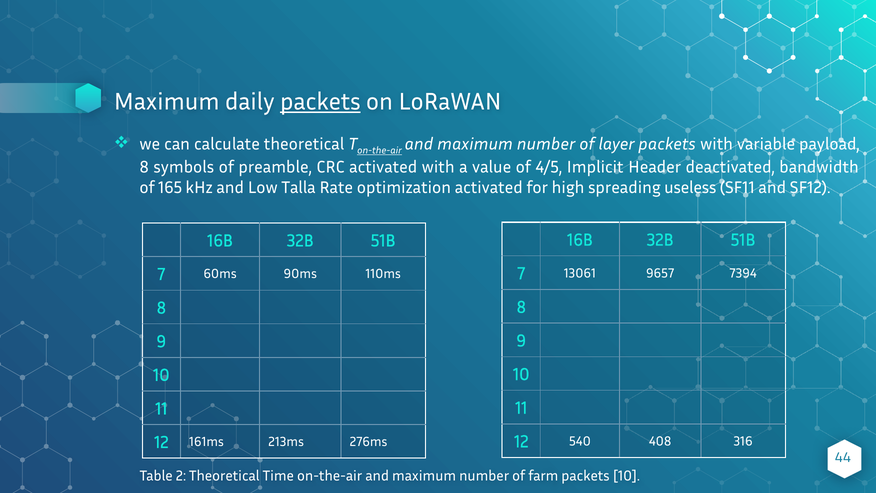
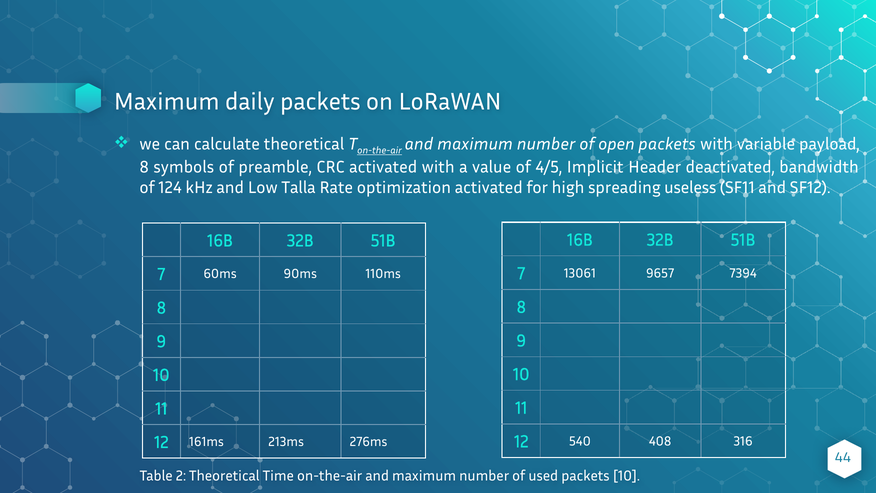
packets underline: present -> none (320, 102)
layer: layer -> open (617, 144)
165: 165 -> 124 (170, 188)
farm: farm -> used (543, 476)
